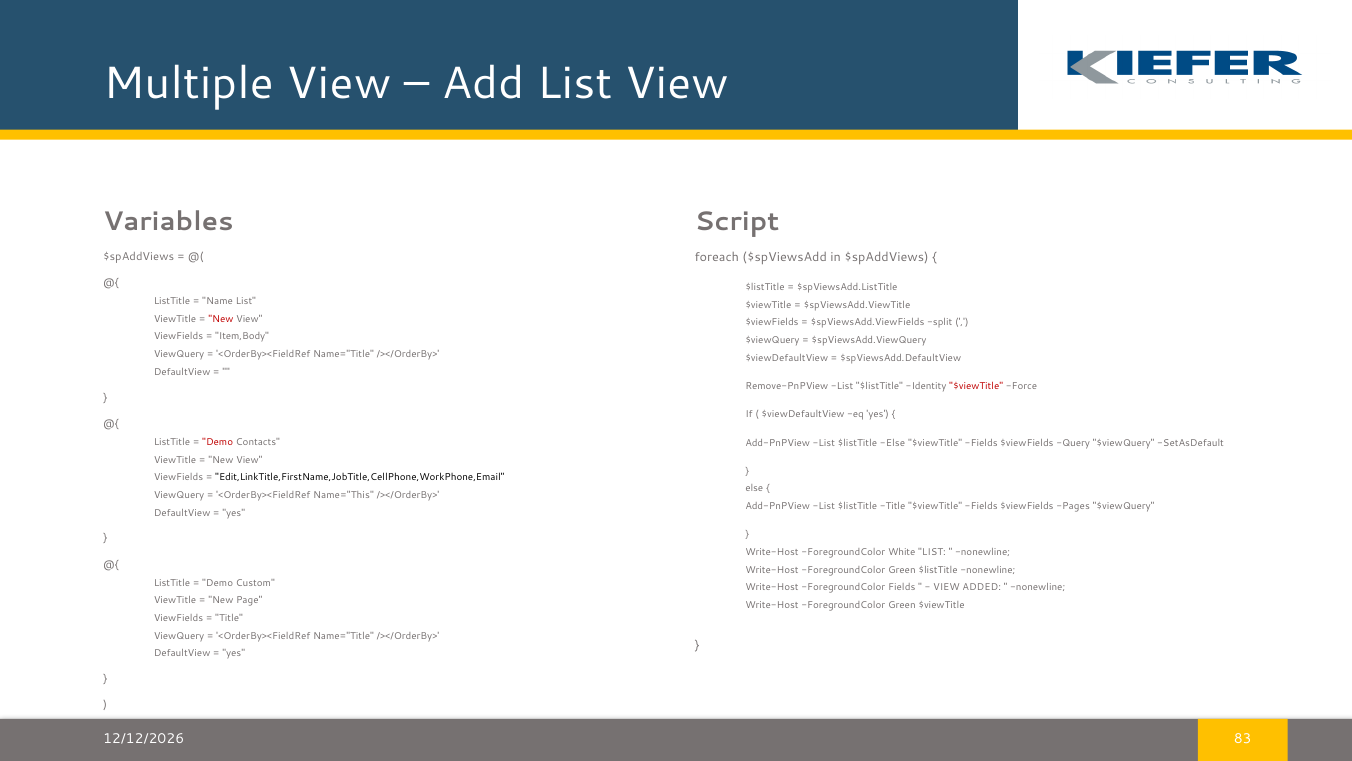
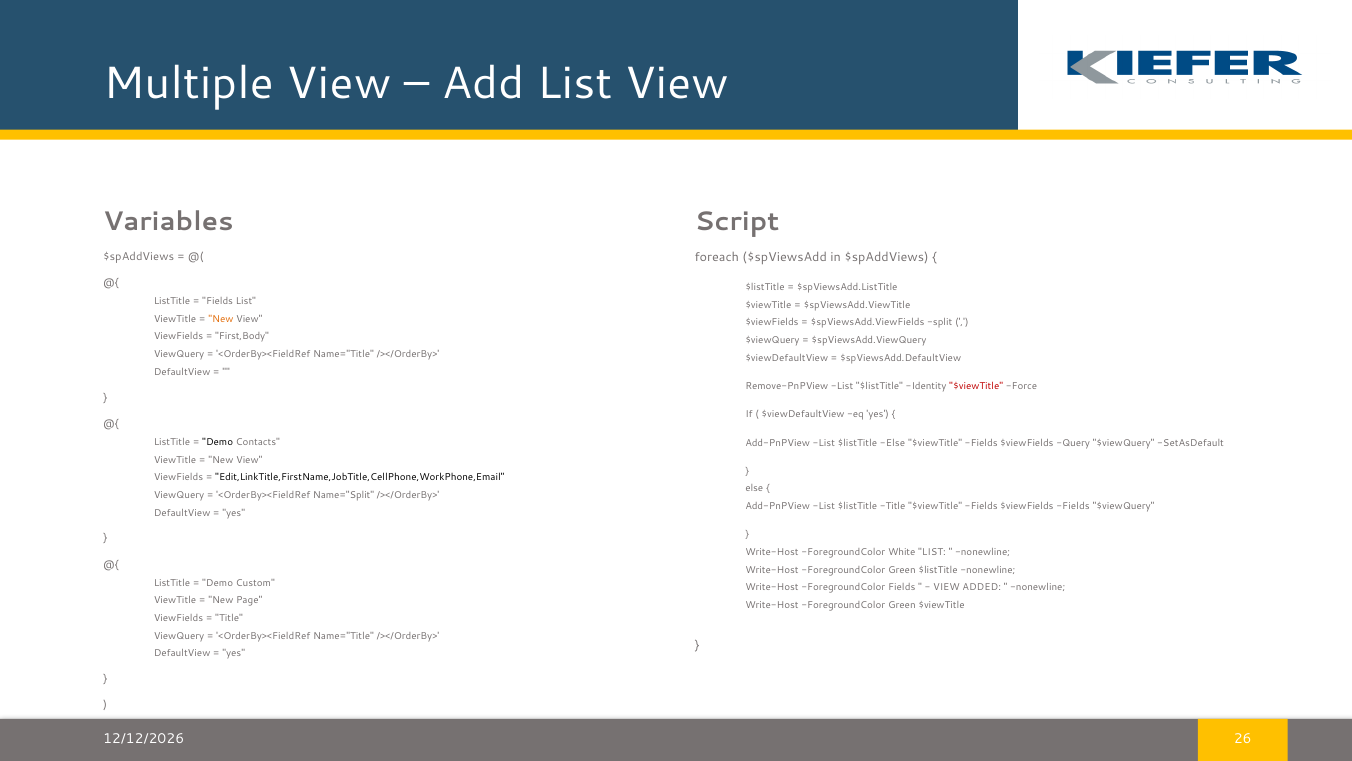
Name: Name -> Fields (218, 301)
New colour: red -> orange (221, 319)
Item,Body: Item,Body -> First,Body (242, 336)
Demo colour: red -> black (218, 442)
Name="This: Name="This -> Name="Split (344, 495)
$viewFields Pages: Pages -> Fields (1073, 506)
83: 83 -> 26 (1243, 738)
